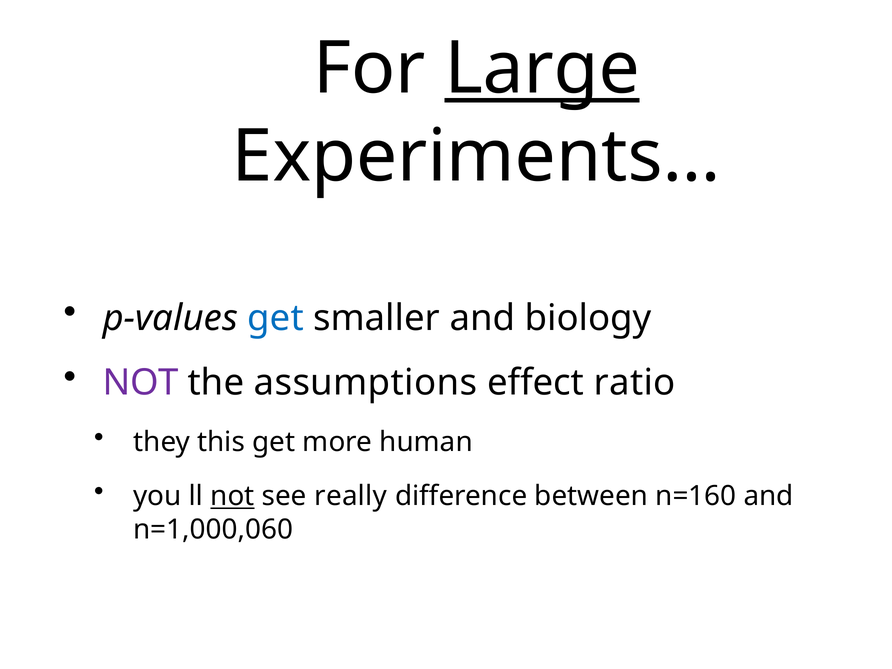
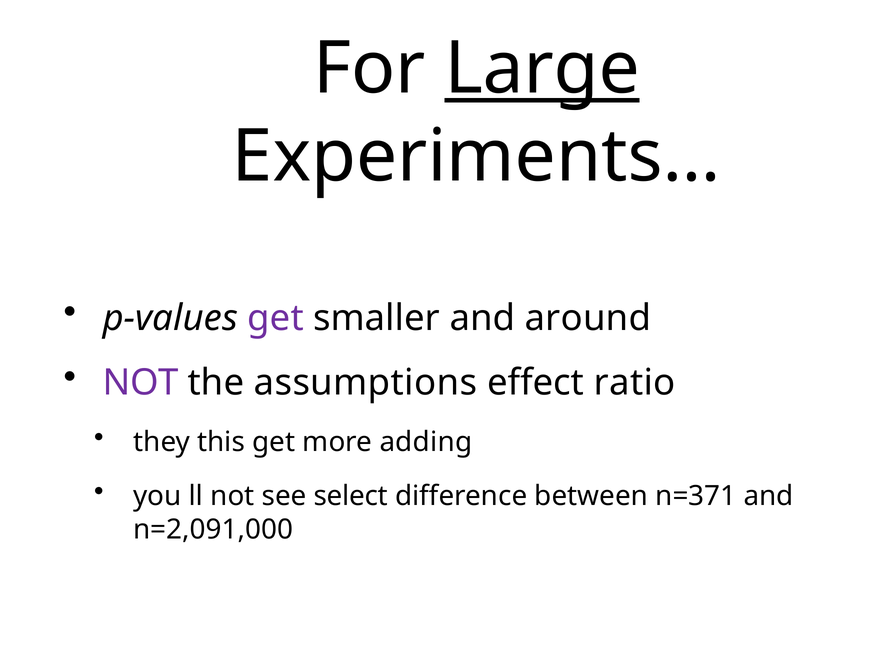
get colour: blue -> purple (276, 318)
biology: biology -> around (588, 318)
human: human -> adding (426, 442)
not underline: present -> none (232, 496)
really: really -> select (351, 496)
n=160: n=160 -> n=371 (696, 496)
n=1,000,060: n=1,000,060 -> n=2,091,000 (213, 530)
